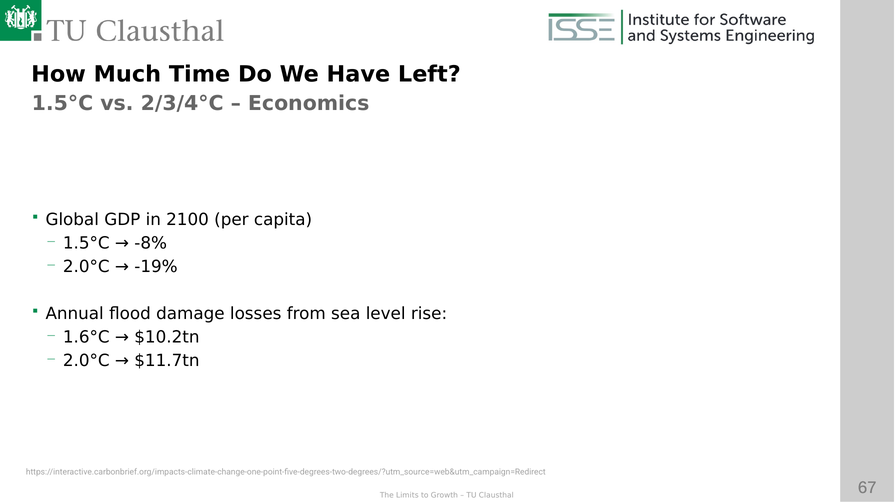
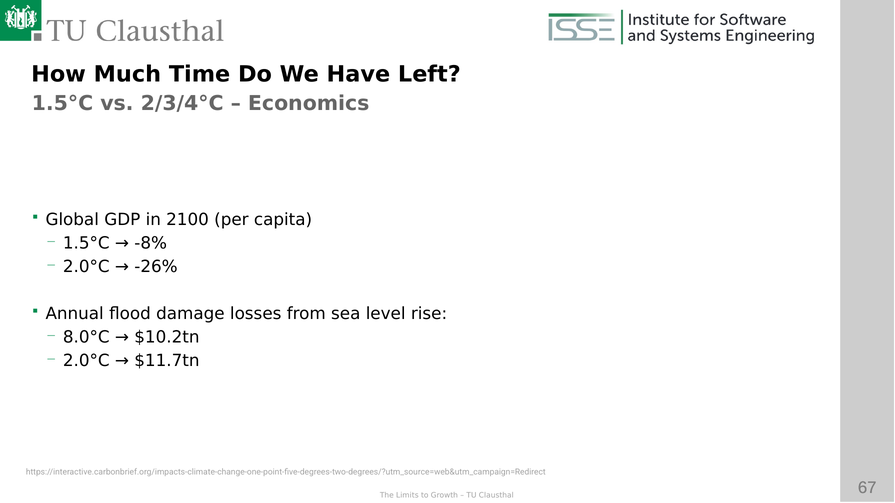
-19%: -19% -> -26% (156, 267)
1.6°C: 1.6°C -> 8.0°C (86, 337)
